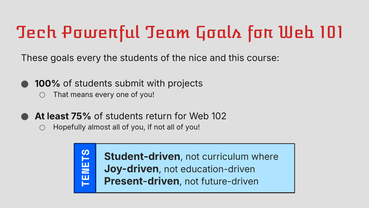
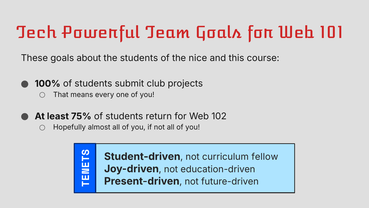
goals every: every -> about (89, 58)
with: with -> club (156, 83)
where: where -> fellow (265, 157)
